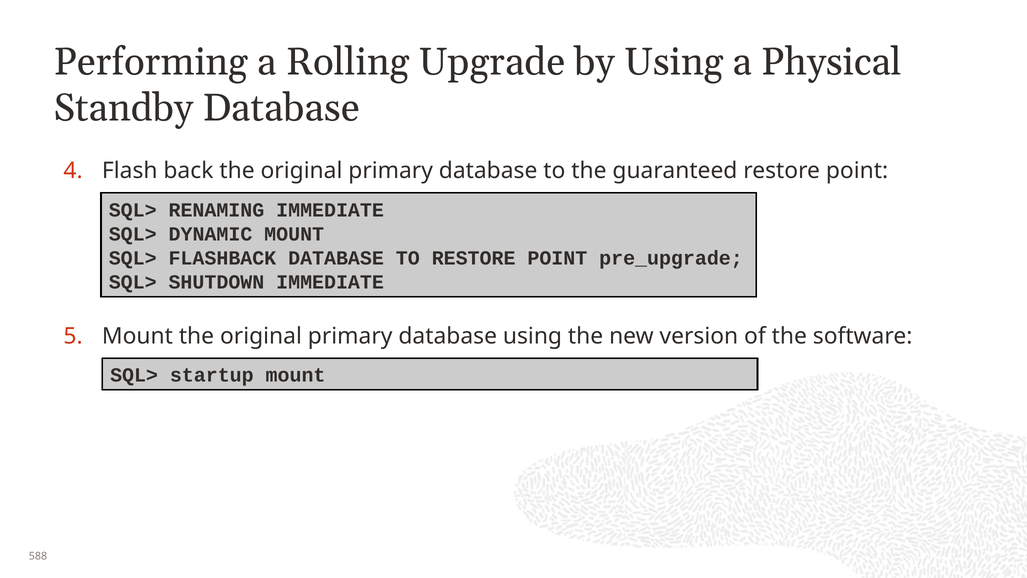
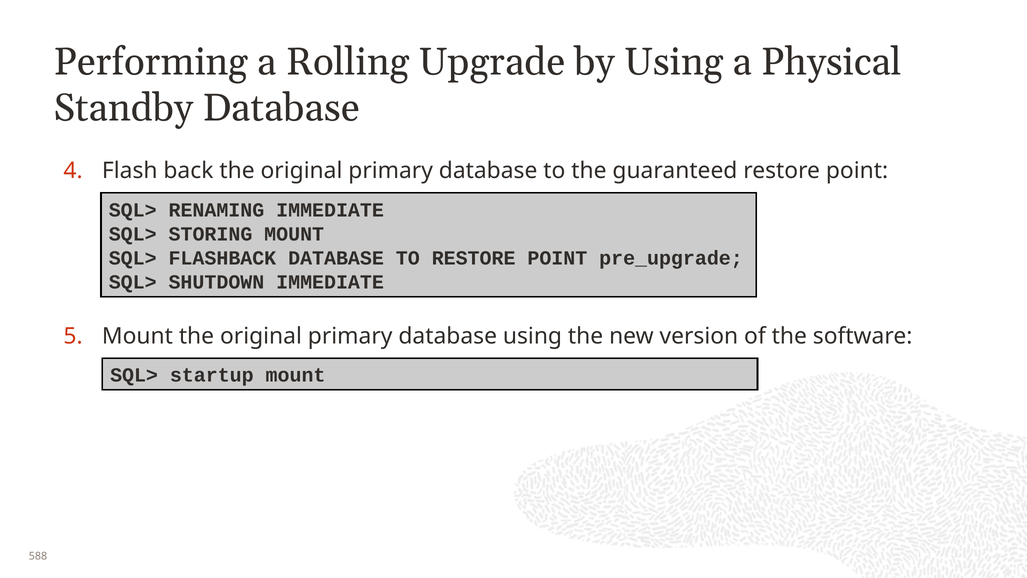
DYNAMIC: DYNAMIC -> STORING (210, 234)
